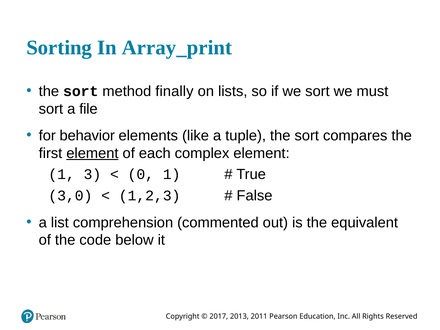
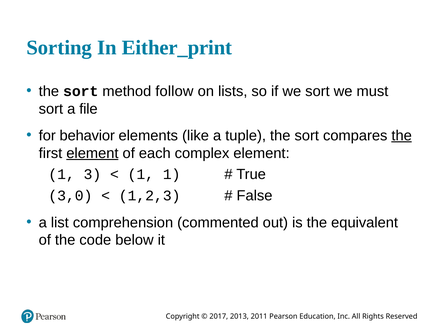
Array_print: Array_print -> Either_print (177, 48)
finally: finally -> follow (174, 91)
the underline: none -> present (402, 136)
0: 0 -> 1 (141, 174)
